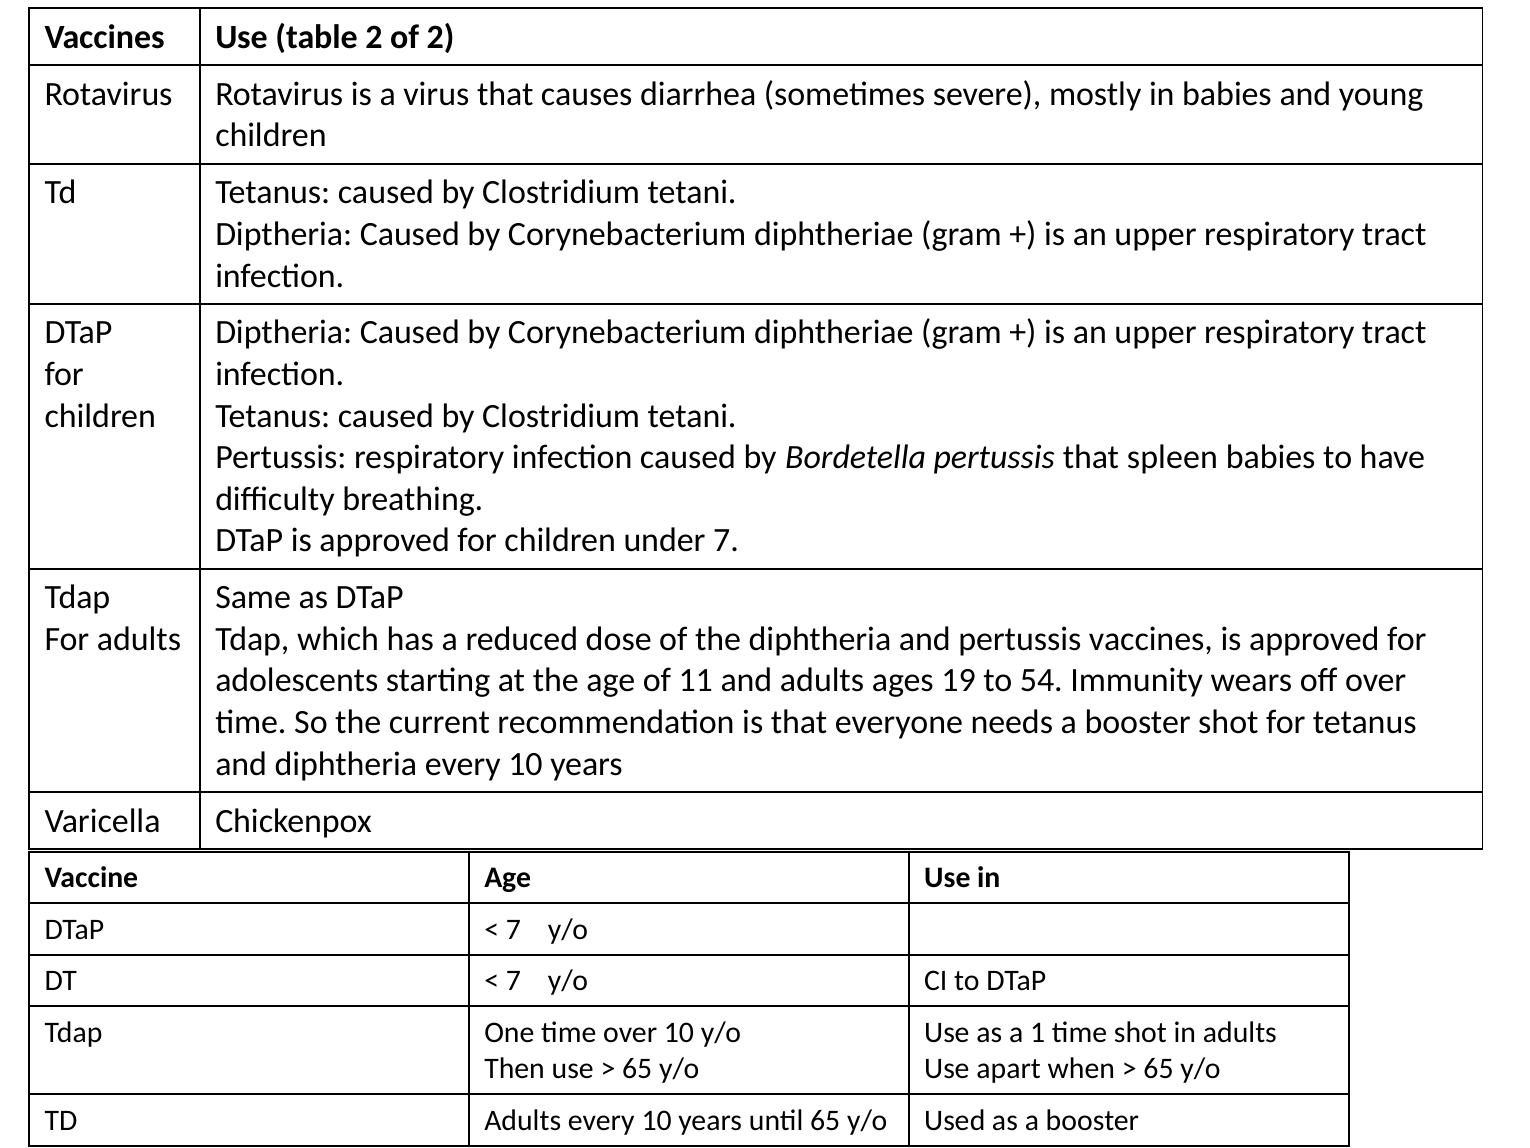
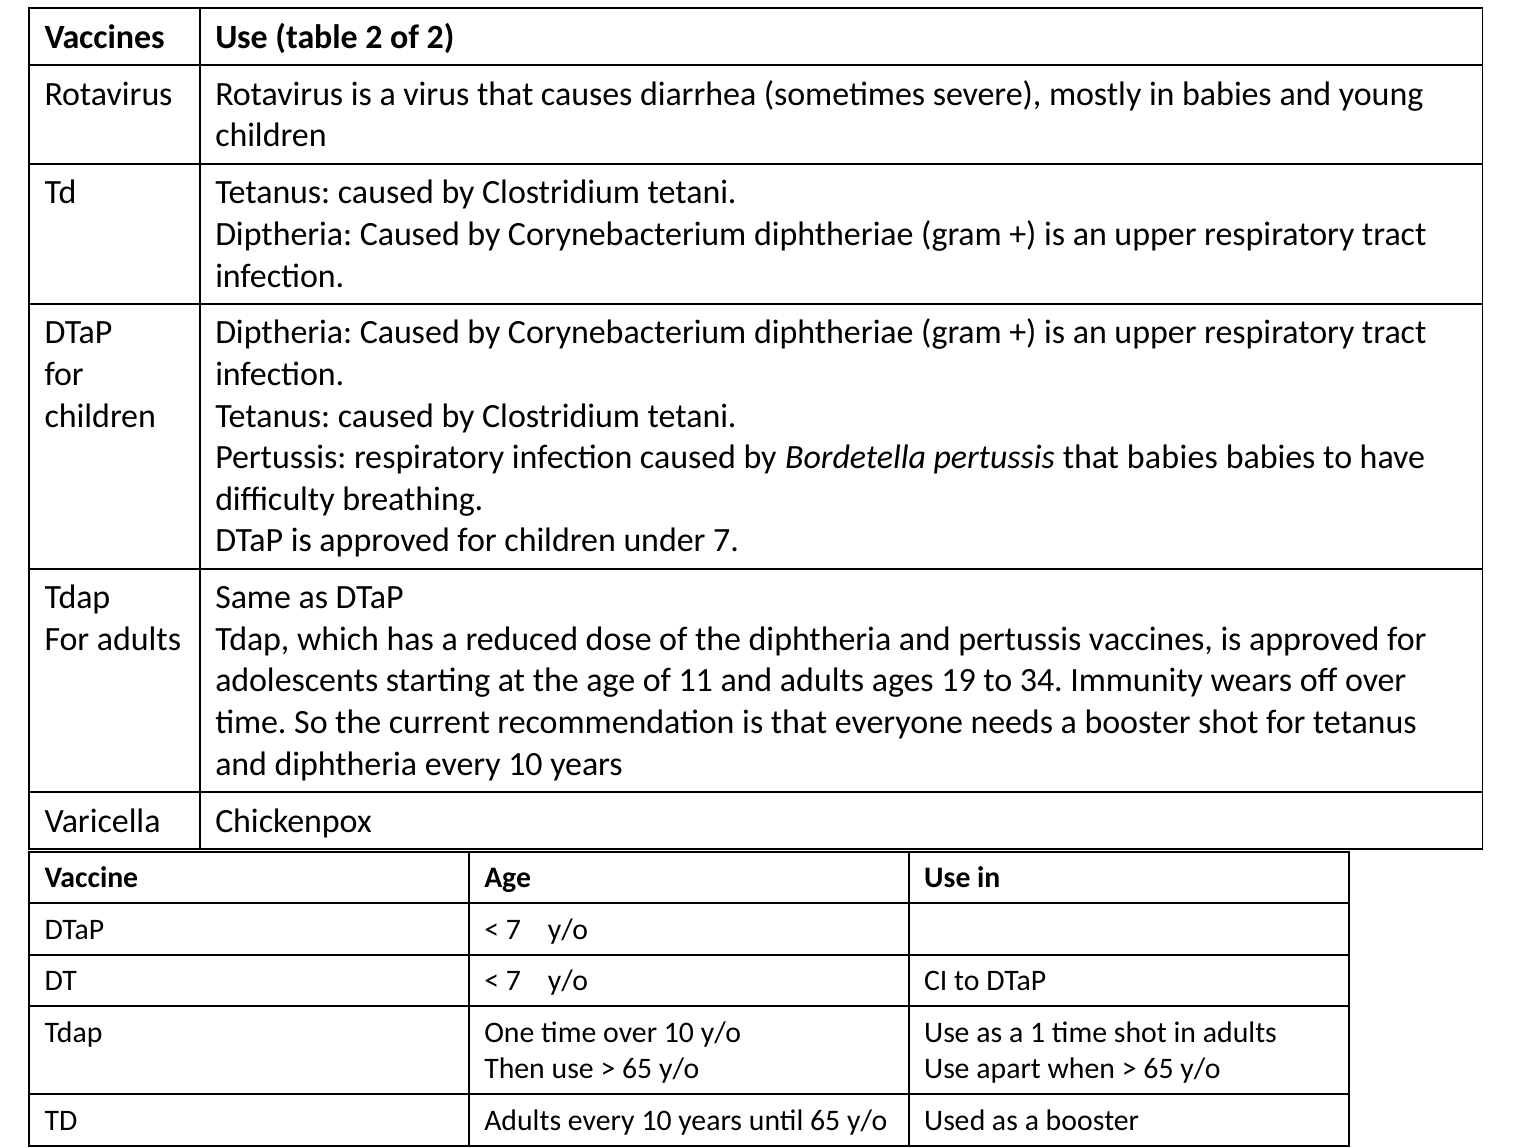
that spleen: spleen -> babies (1172, 457)
54: 54 -> 34 (1041, 680)
